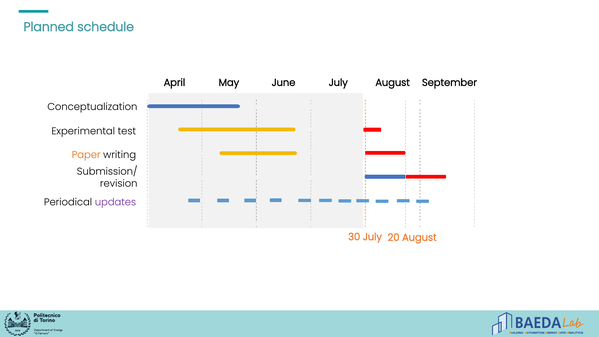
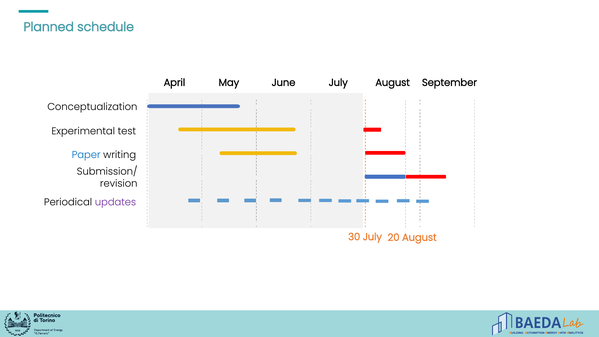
Paper colour: orange -> blue (86, 155)
